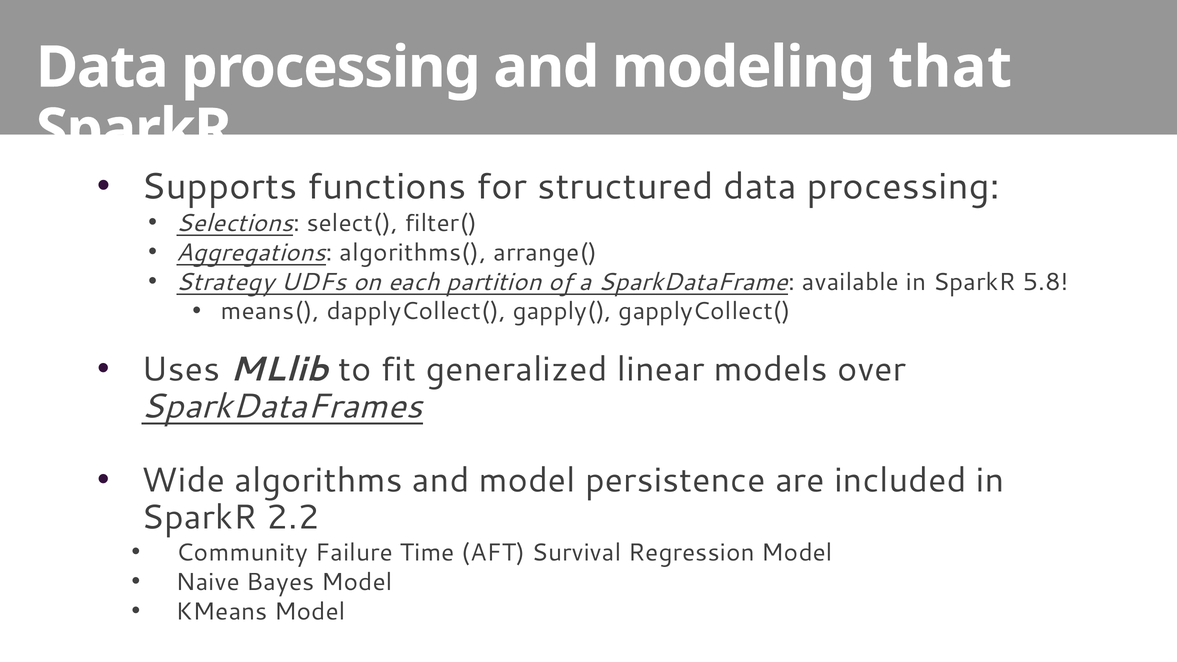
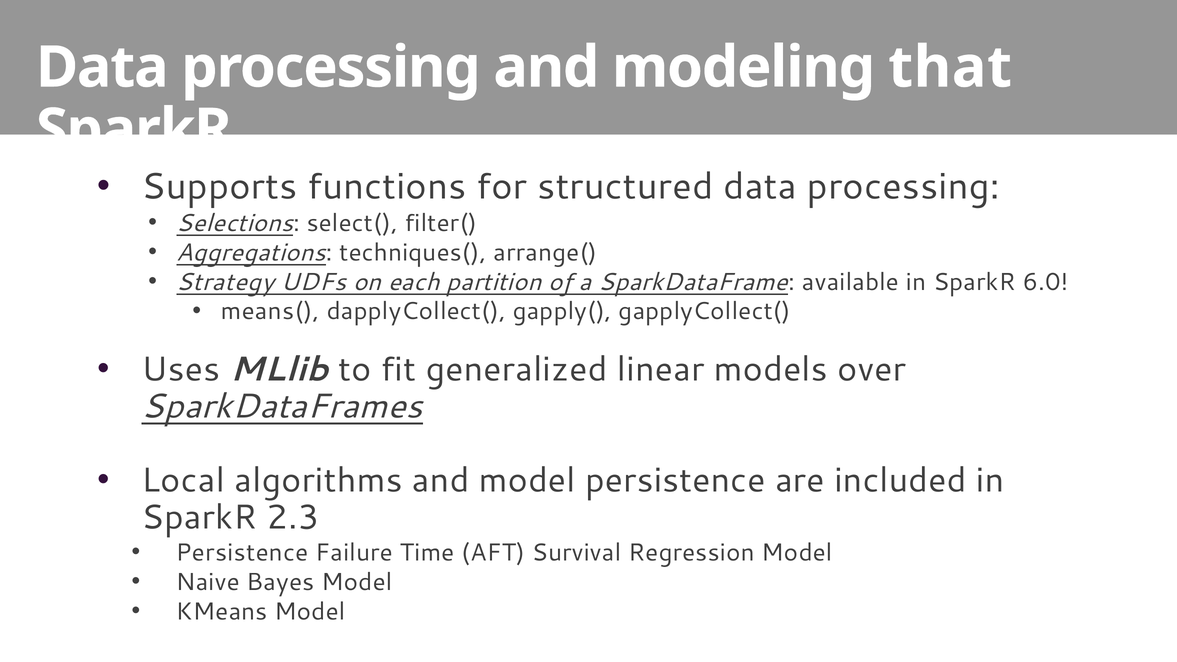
algorithms(: algorithms( -> techniques( (413, 253)
5.8: 5.8 -> 6.0 (1046, 282)
Wide: Wide -> Local (183, 481)
2.2: 2.2 -> 2.3 (293, 518)
Community: Community -> Persistence (242, 553)
